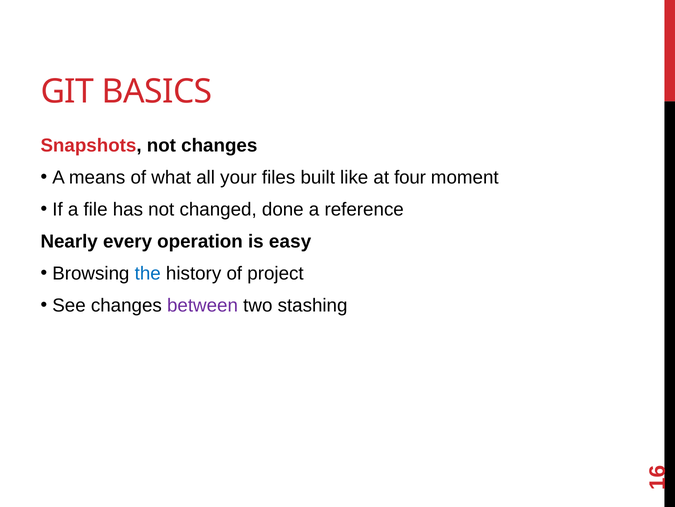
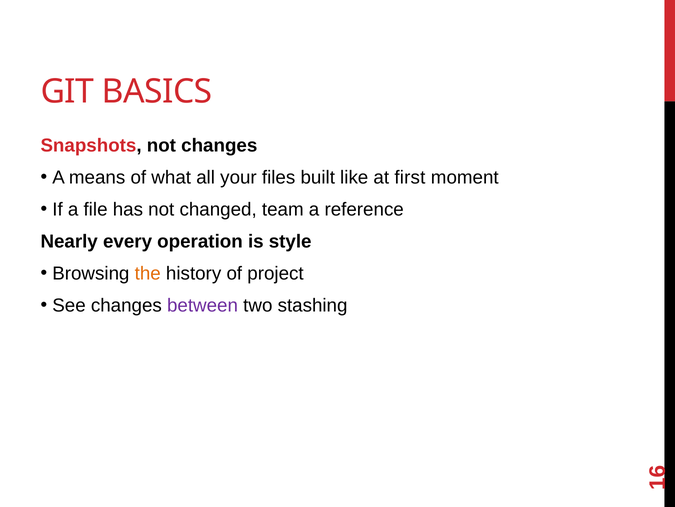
four: four -> first (410, 177)
done: done -> team (283, 209)
easy: easy -> style (290, 241)
the colour: blue -> orange (148, 273)
